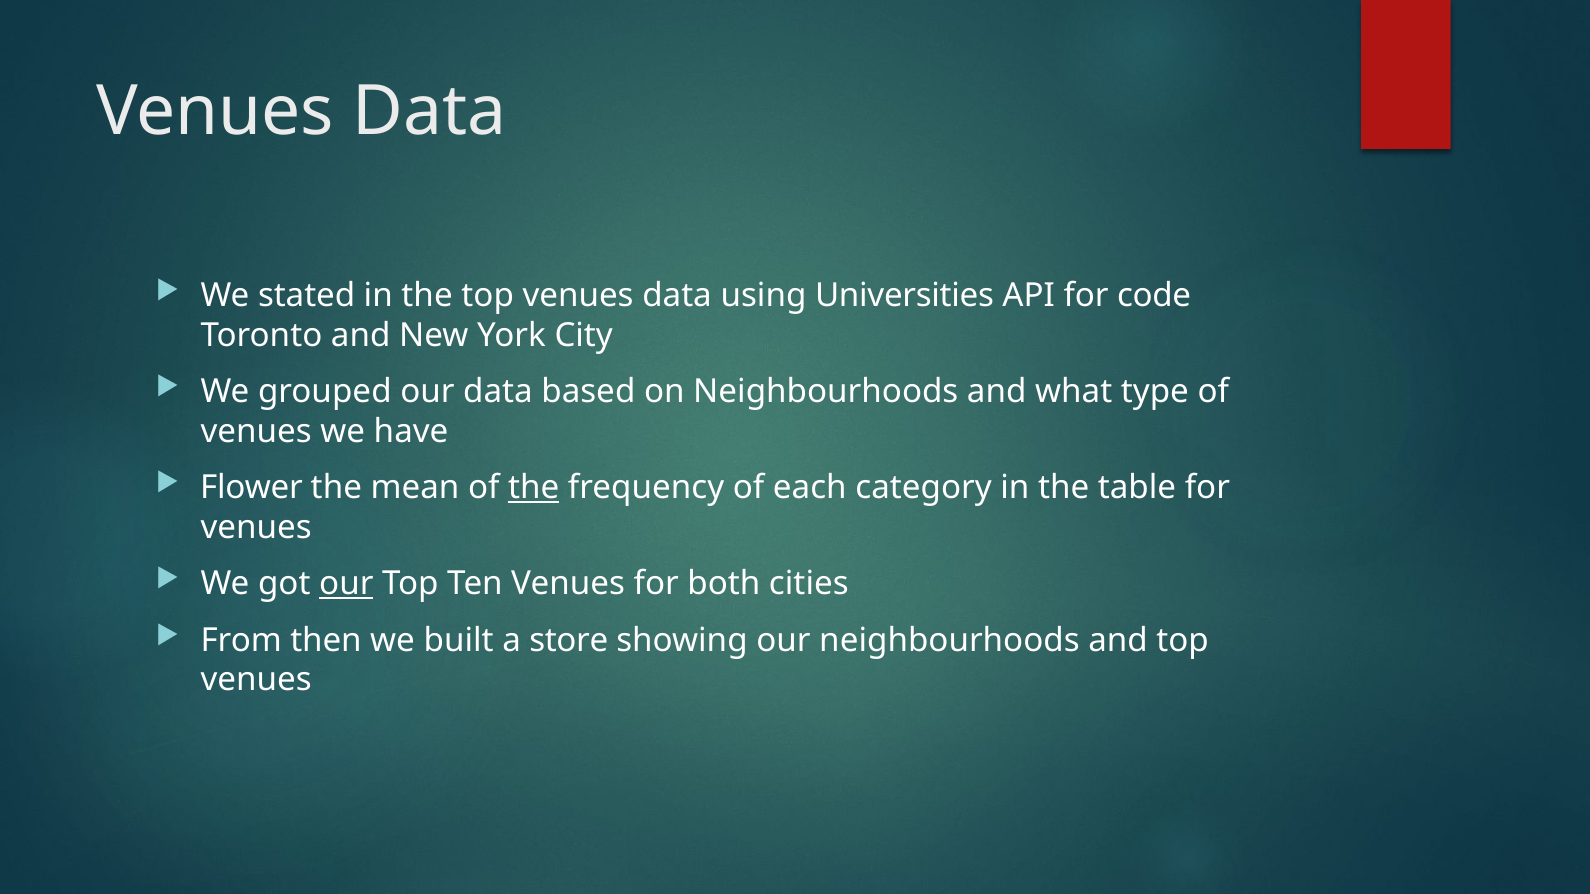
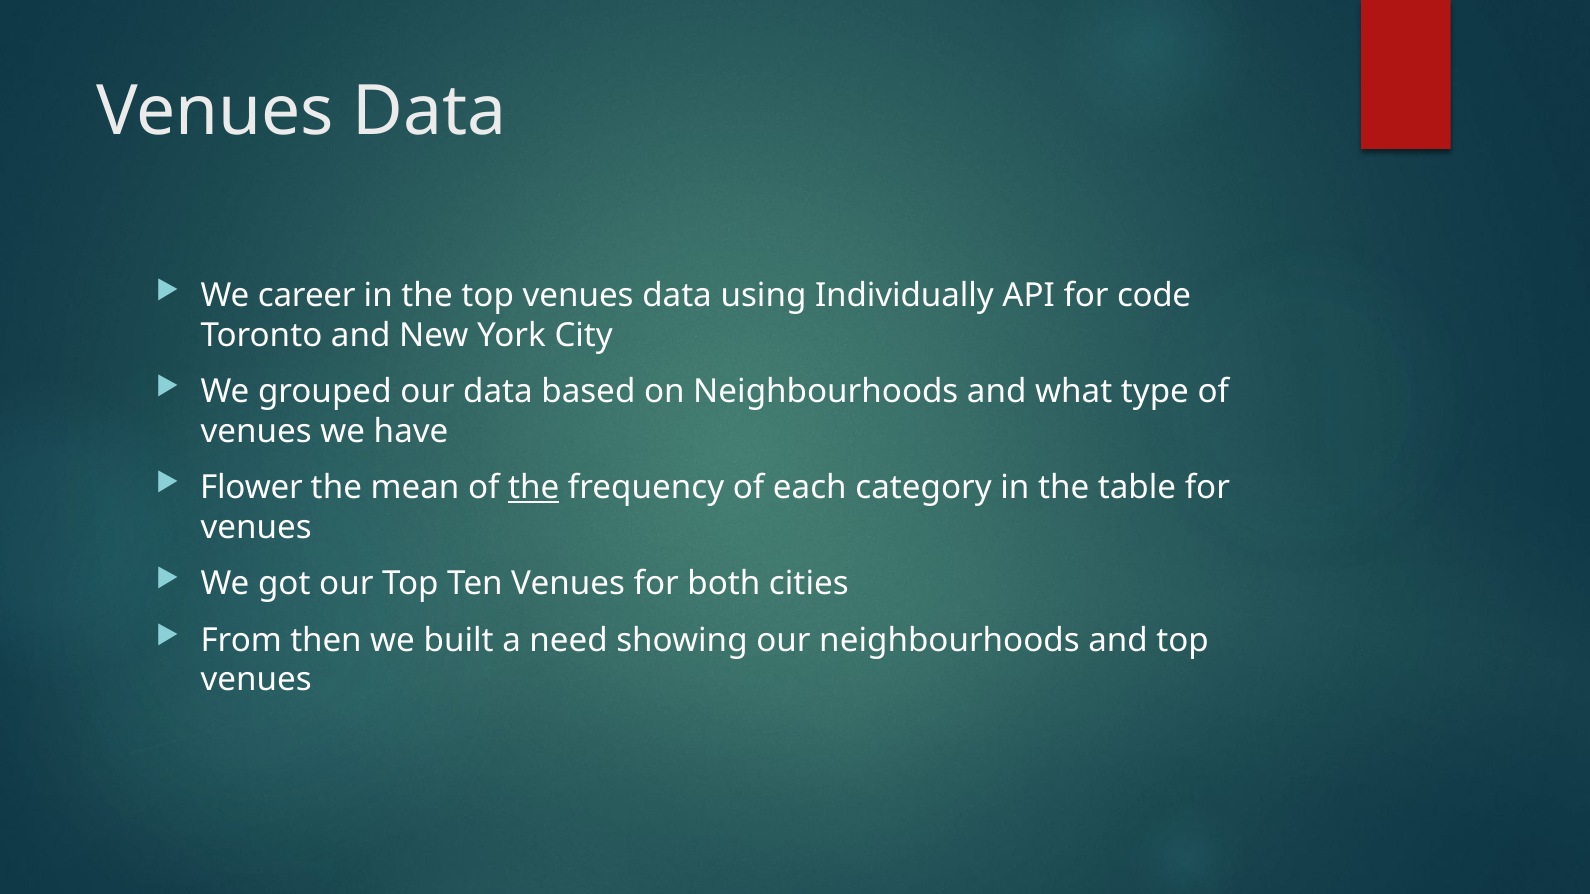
stated: stated -> career (307, 296)
Universities: Universities -> Individually (904, 296)
our underline: present -> none (346, 584)
store: store -> need (569, 641)
